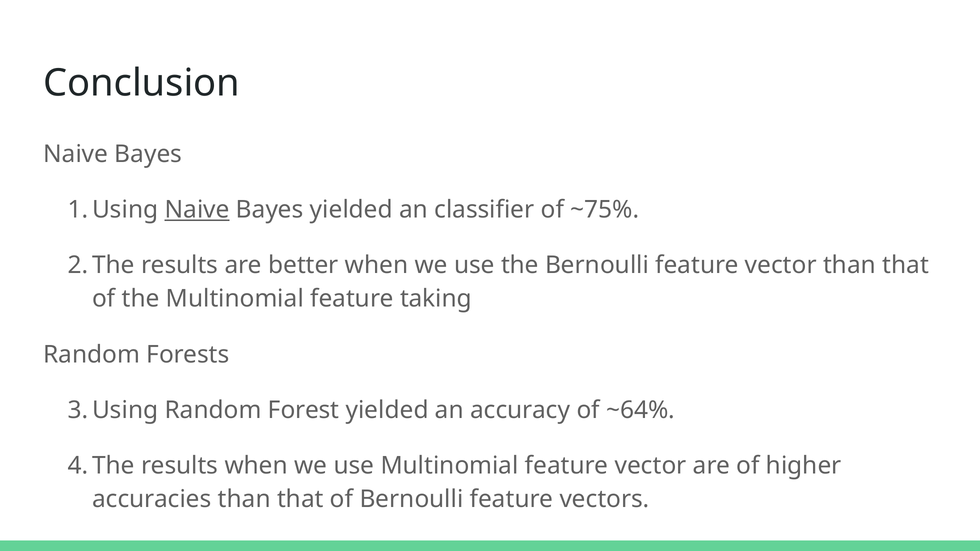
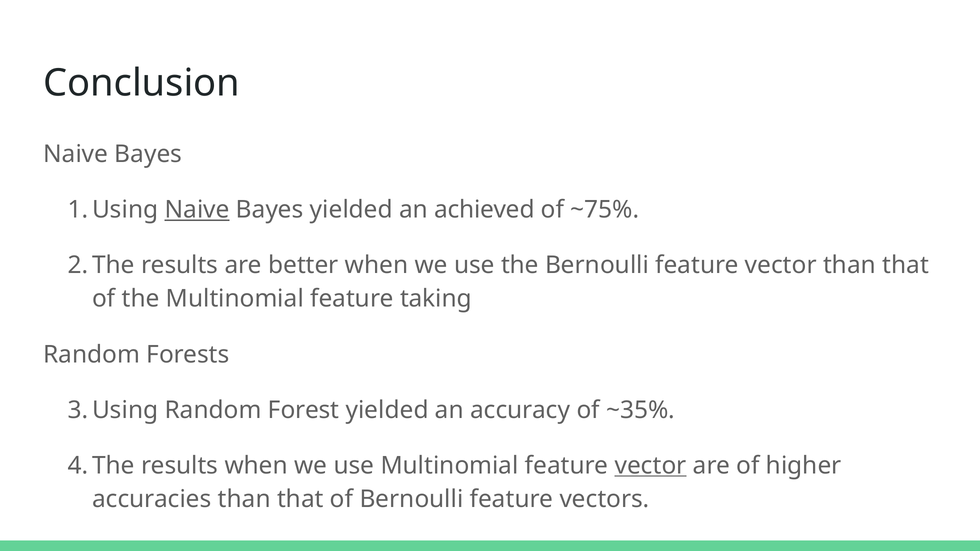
classifier: classifier -> achieved (484, 210)
~64%: ~64% -> ~35% (641, 410)
vector underline: none -> present (651, 466)
